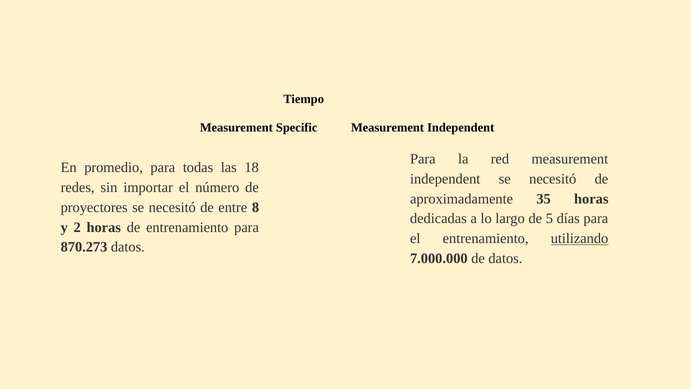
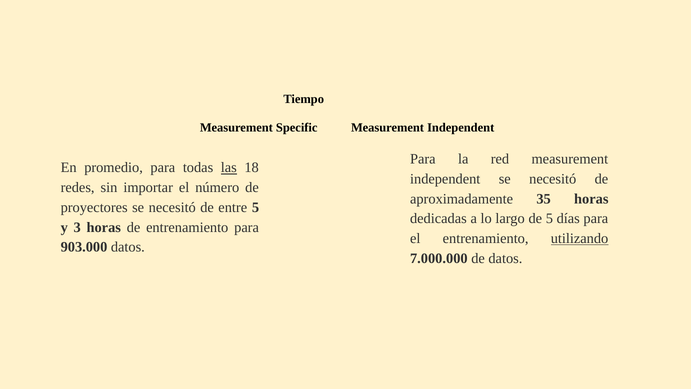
las underline: none -> present (229, 168)
entre 8: 8 -> 5 (256, 207)
2: 2 -> 3 (77, 227)
870.273: 870.273 -> 903.000 (84, 247)
